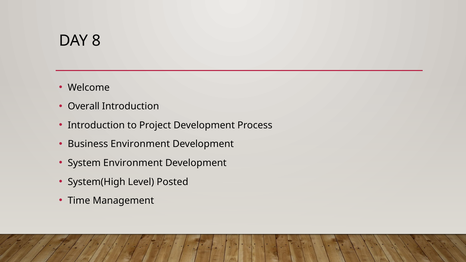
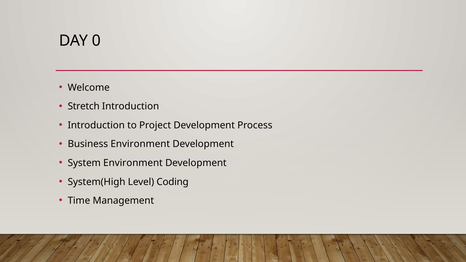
8: 8 -> 0 (96, 41)
Overall: Overall -> Stretch (84, 106)
Posted: Posted -> Coding (173, 182)
